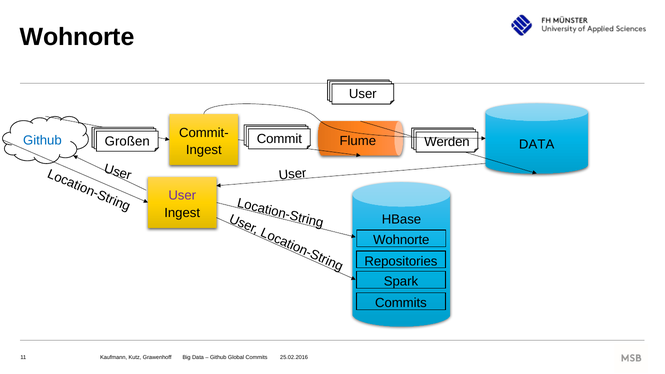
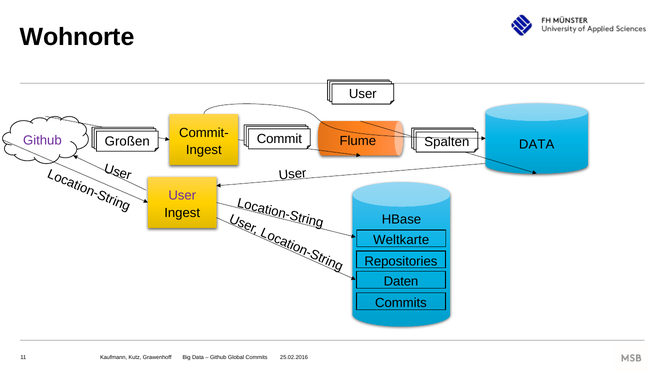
Werden: Werden -> Spalten (447, 142)
Github colour: blue -> purple (42, 140)
Wohnorte: Wohnorte -> Weltkarte (401, 240)
Spark: Spark -> Daten (401, 281)
